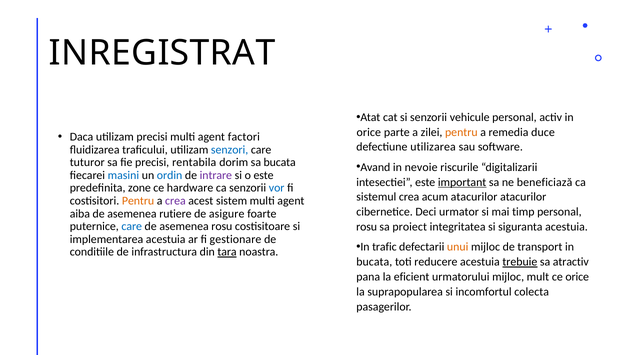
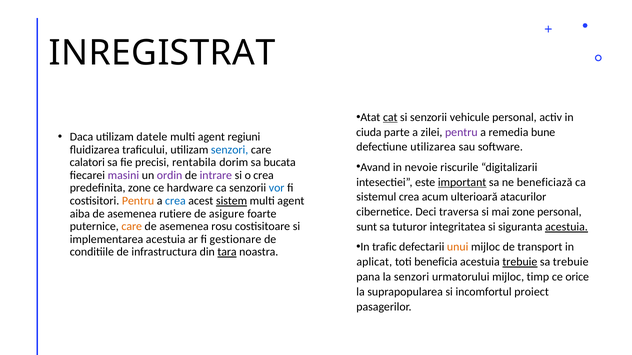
cat underline: none -> present (390, 117)
orice: orice -> ciuda (369, 132)
pentru colour: orange -> purple (461, 132)
duce: duce -> bune (543, 132)
utilizam precisi: precisi -> datele (152, 137)
factori: factori -> regiuni (244, 137)
tuturor: tuturor -> calatori (87, 163)
masini colour: blue -> purple (123, 175)
ordin colour: blue -> purple (170, 175)
o este: este -> crea (264, 175)
acum atacurilor: atacurilor -> ulterioară (474, 197)
crea colour: purple -> blue (175, 201)
sistem underline: none -> present (232, 201)
urmator: urmator -> traversa (459, 212)
mai timp: timp -> zone (523, 212)
care colour: blue -> orange (132, 227)
rosu: rosu -> sunt (367, 227)
proiect: proiect -> tuturor (410, 227)
acestuia underline: none -> present (567, 227)
bucata: bucata -> aplicat (374, 262)
reducere: reducere -> beneficia (436, 262)
sa atractiv: atractiv -> trebuie (571, 262)
la eficient: eficient -> senzori (412, 277)
mult: mult -> timp (538, 277)
colecta: colecta -> proiect (532, 292)
